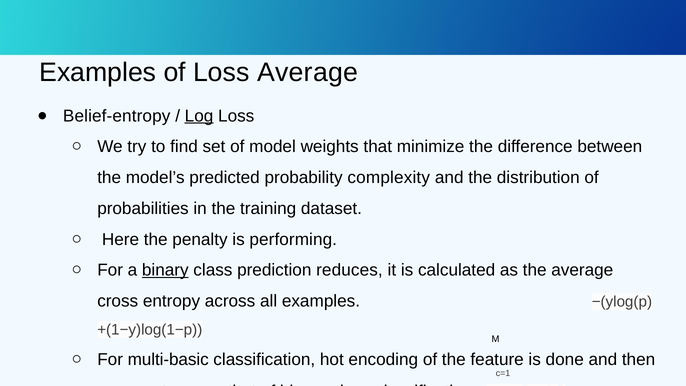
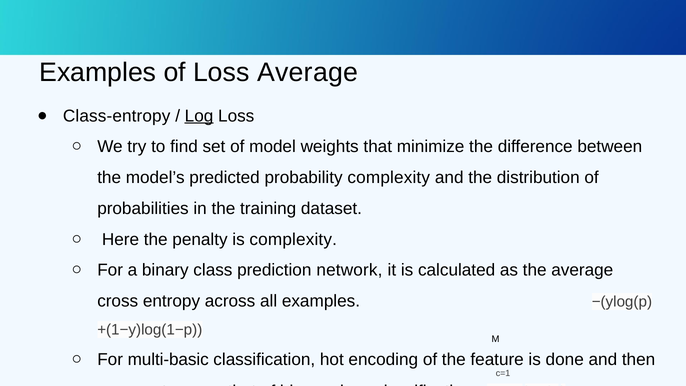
Belief-entropy: Belief-entropy -> Class-entropy (117, 116)
is performing: performing -> complexity (293, 239)
binary underline: present -> none (165, 270)
reduces: reduces -> network (349, 270)
